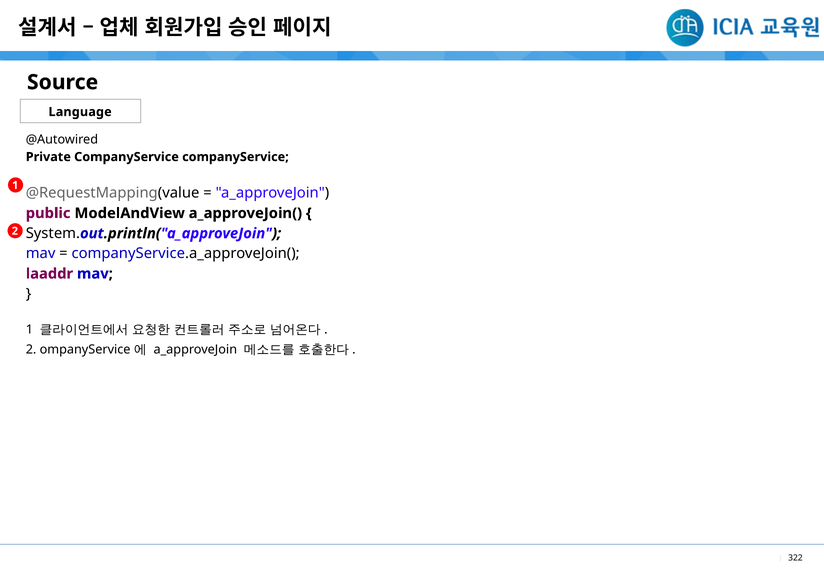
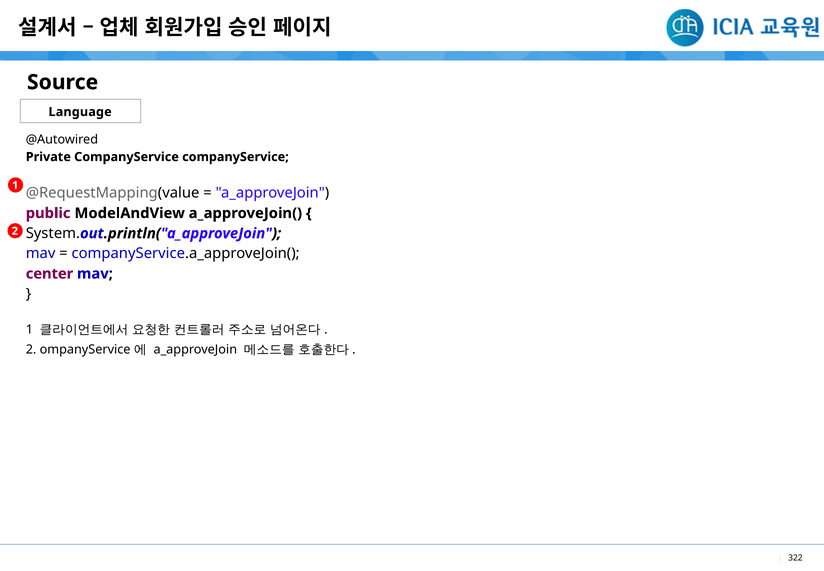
laaddr: laaddr -> center (49, 273)
